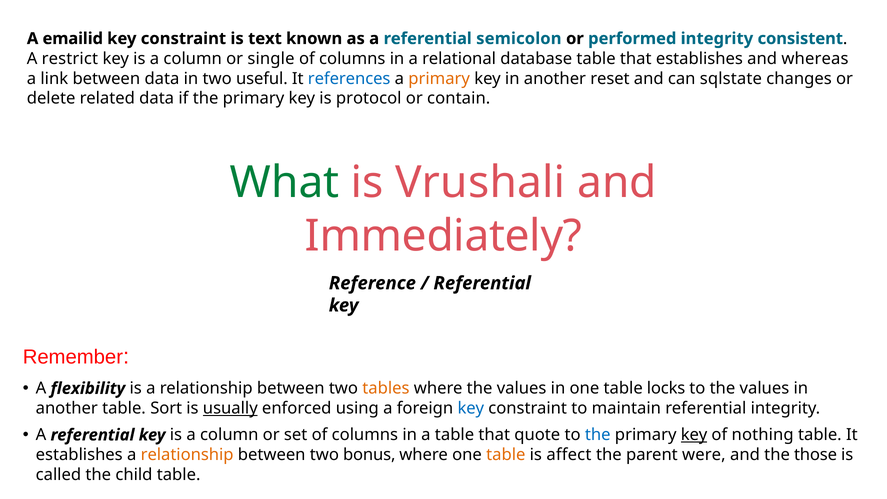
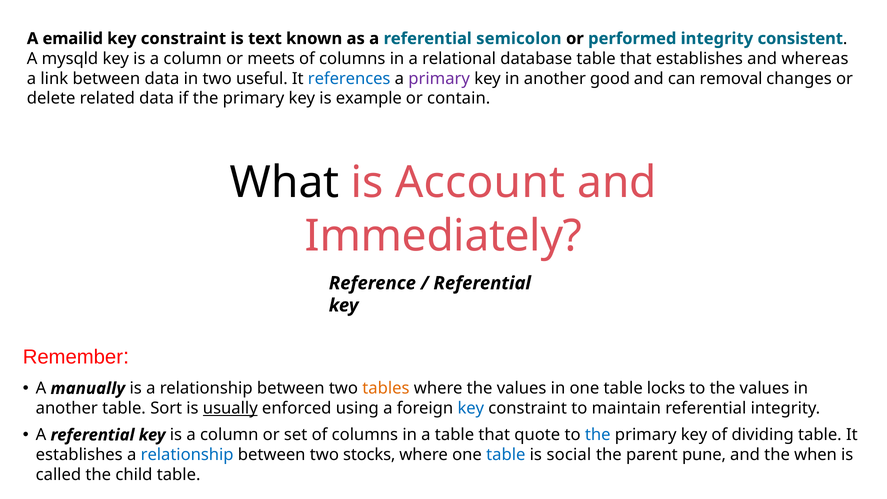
restrict: restrict -> mysqld (70, 59)
single: single -> meets (271, 59)
primary colour: orange -> purple (439, 79)
reset: reset -> good (610, 79)
sqlstate: sqlstate -> removal (731, 79)
protocol: protocol -> example (369, 98)
What colour: green -> black (285, 183)
Vrushali: Vrushali -> Account (480, 183)
flexibility: flexibility -> manually (88, 388)
key underline: present -> none (694, 435)
nothing: nothing -> dividing (763, 435)
relationship colour: orange -> blue (187, 455)
bonus: bonus -> stocks (369, 455)
table colour: orange -> blue (506, 455)
affect: affect -> social (569, 455)
were: were -> pune (704, 455)
those: those -> when (816, 455)
